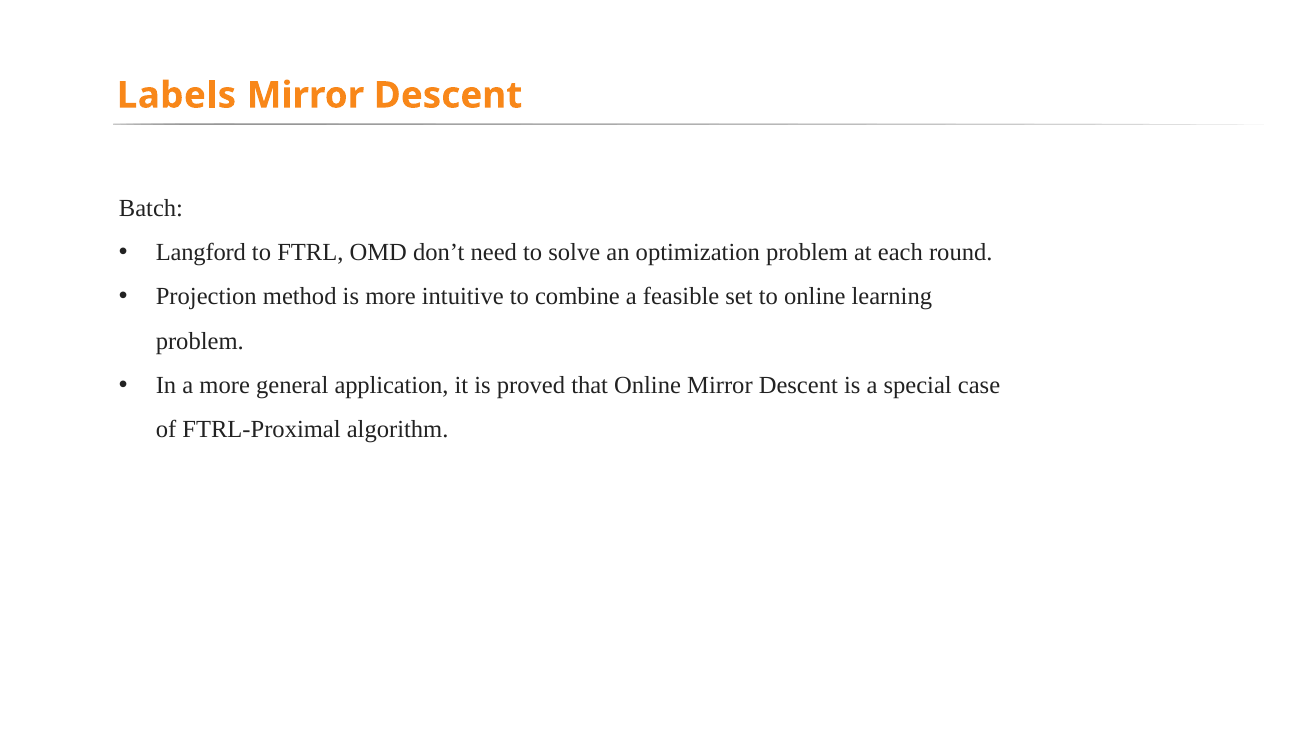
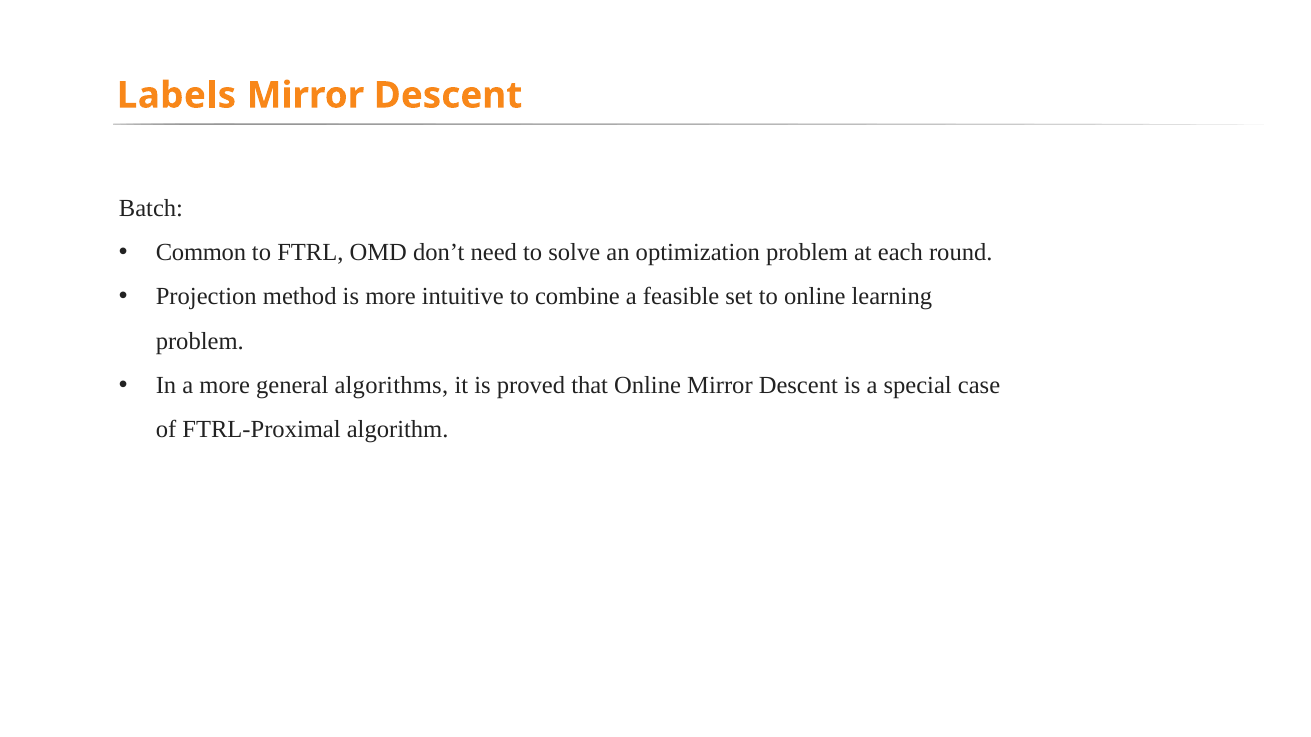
Langford: Langford -> Common (201, 253)
application: application -> algorithms (391, 386)
